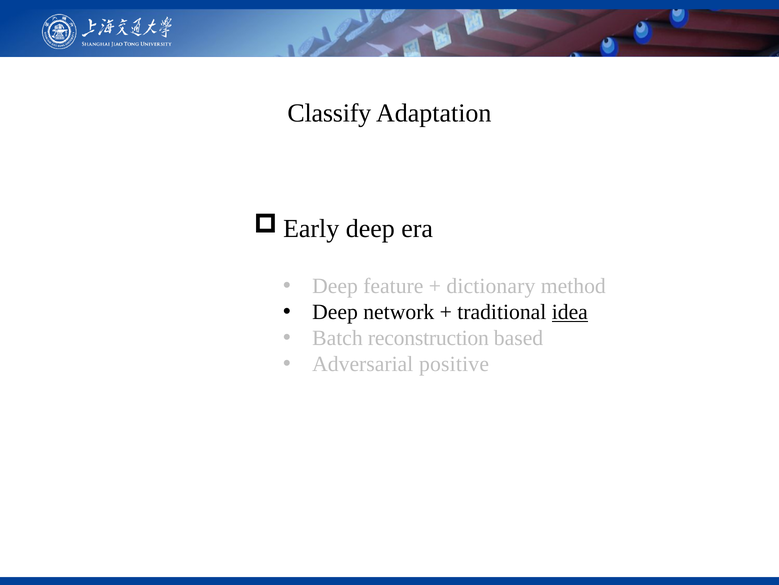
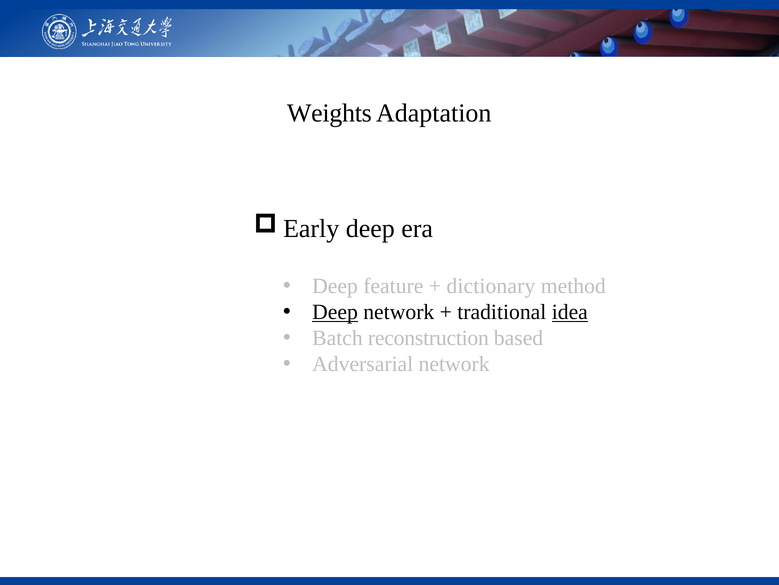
Classify: Classify -> Weights (329, 113)
Deep underline: none -> present (335, 312)
Adversarial positive: positive -> network (454, 364)
